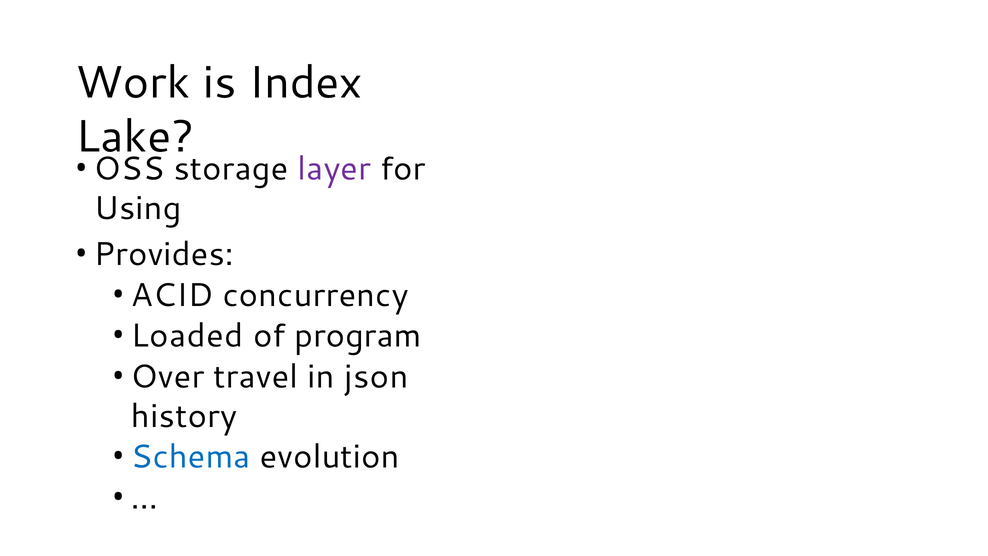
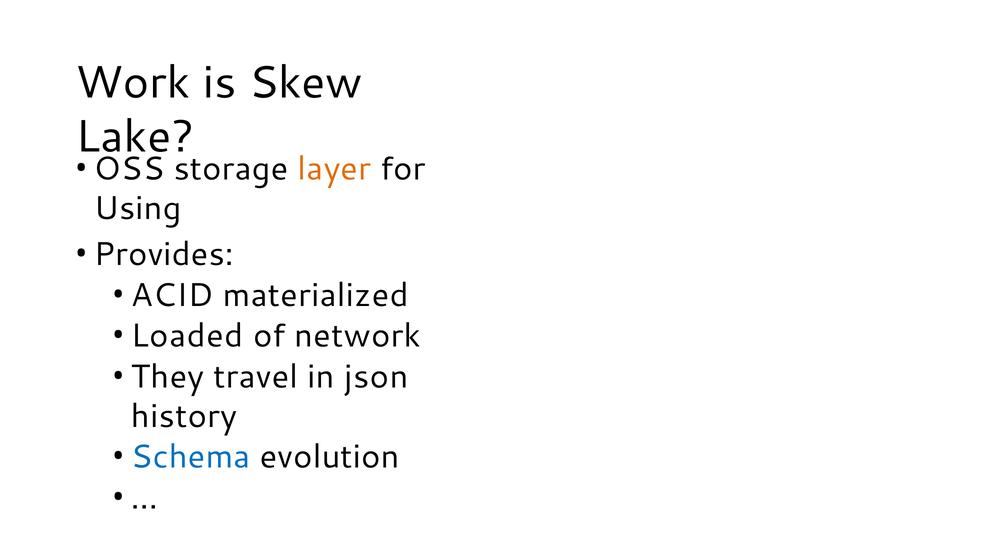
Index: Index -> Skew (306, 83)
layer colour: purple -> orange (334, 169)
concurrency: concurrency -> materialized (316, 295)
program: program -> network (358, 336)
Over: Over -> They (168, 377)
